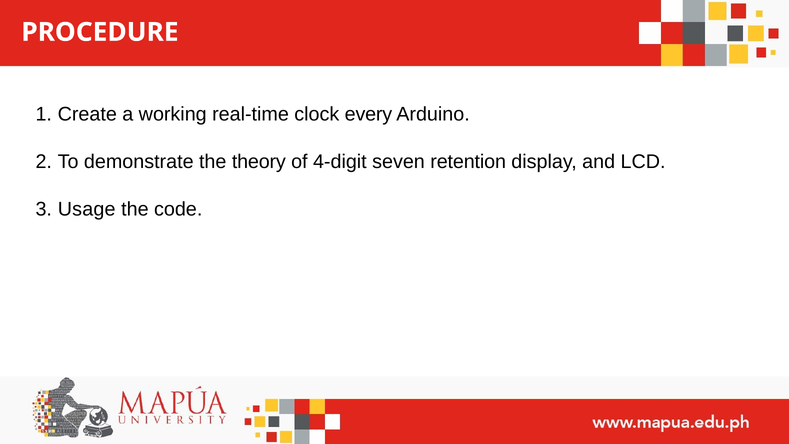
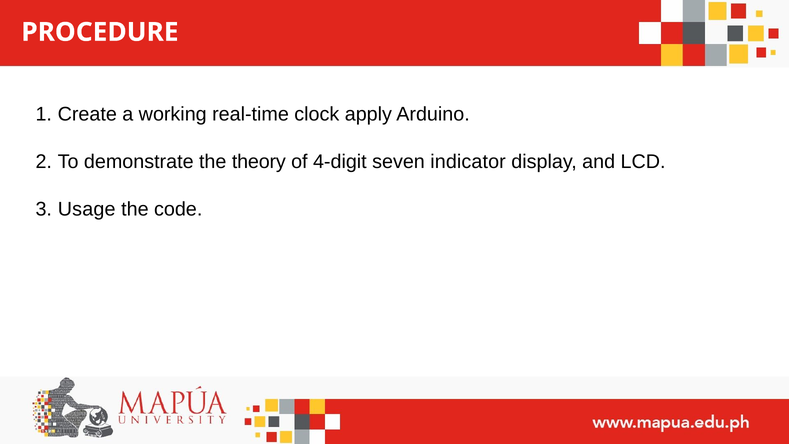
every: every -> apply (368, 114)
retention: retention -> indicator (468, 162)
